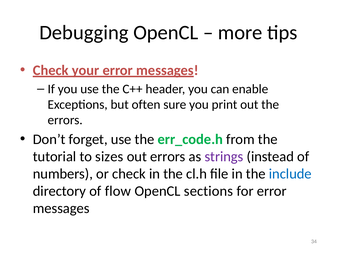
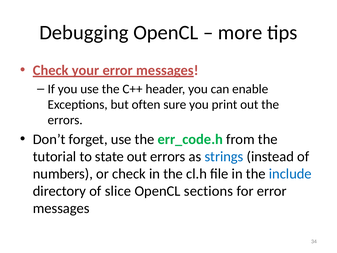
sizes: sizes -> state (109, 156)
strings colour: purple -> blue (224, 156)
flow: flow -> slice (118, 191)
